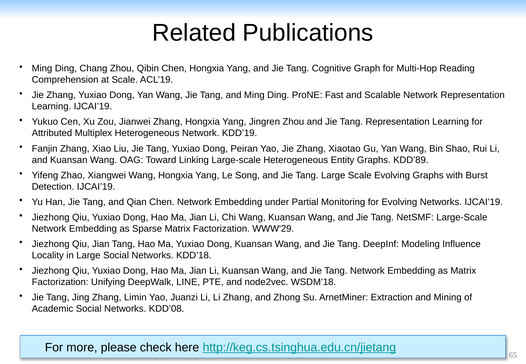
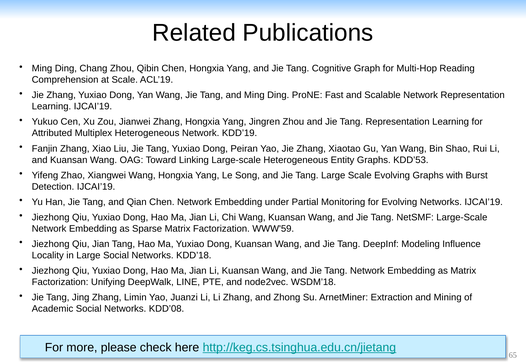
KDD’89: KDD’89 -> KDD’53 (411, 160)
WWW'29: WWW'29 -> WWW'59 (273, 229)
